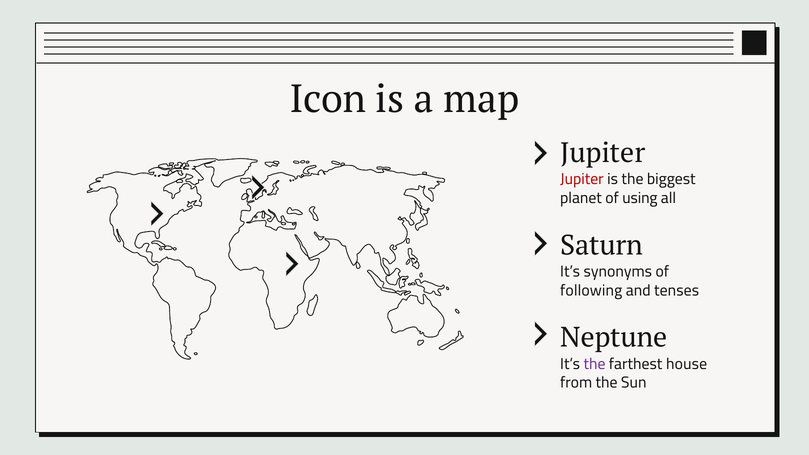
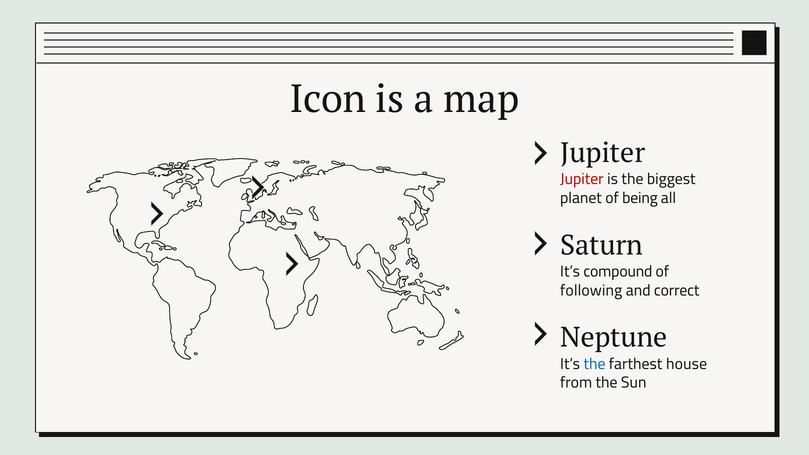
using: using -> being (640, 198)
synonyms: synonyms -> compound (618, 272)
tenses: tenses -> correct (677, 290)
the colour: purple -> blue (595, 364)
